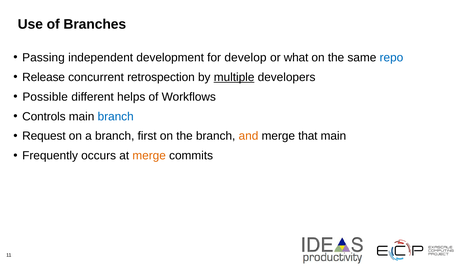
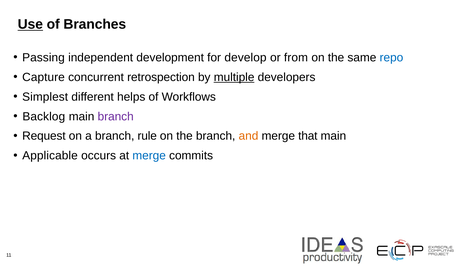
Use underline: none -> present (30, 24)
what: what -> from (296, 57)
Release: Release -> Capture (44, 77)
Possible: Possible -> Simplest (45, 97)
Controls: Controls -> Backlog (44, 116)
branch colour: blue -> purple (116, 116)
first: first -> rule (147, 136)
Frequently: Frequently -> Applicable (50, 155)
merge colour: orange -> blue (149, 155)
